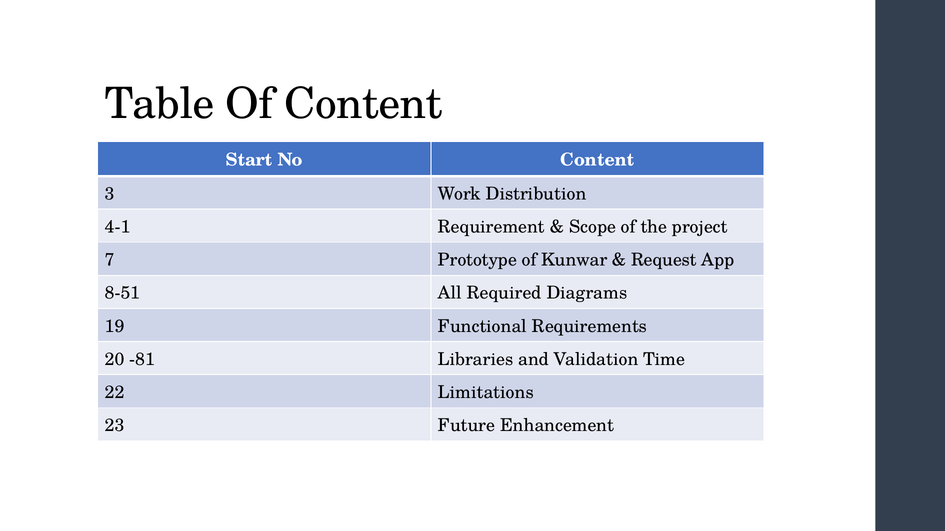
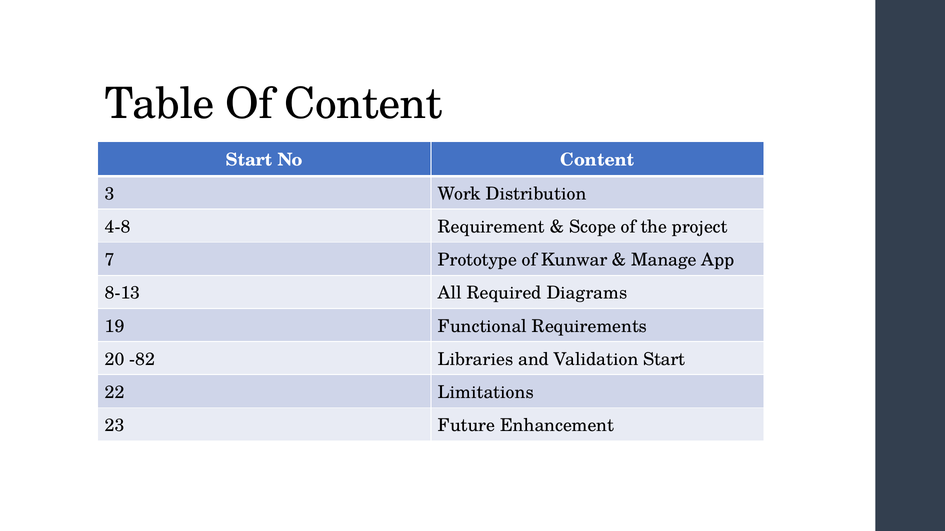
4-1: 4-1 -> 4-8 (118, 227)
Request: Request -> Manage (664, 260)
8-51: 8-51 -> 8-13 (123, 293)
-81: -81 -> -82 (142, 360)
Validation Time: Time -> Start (664, 360)
